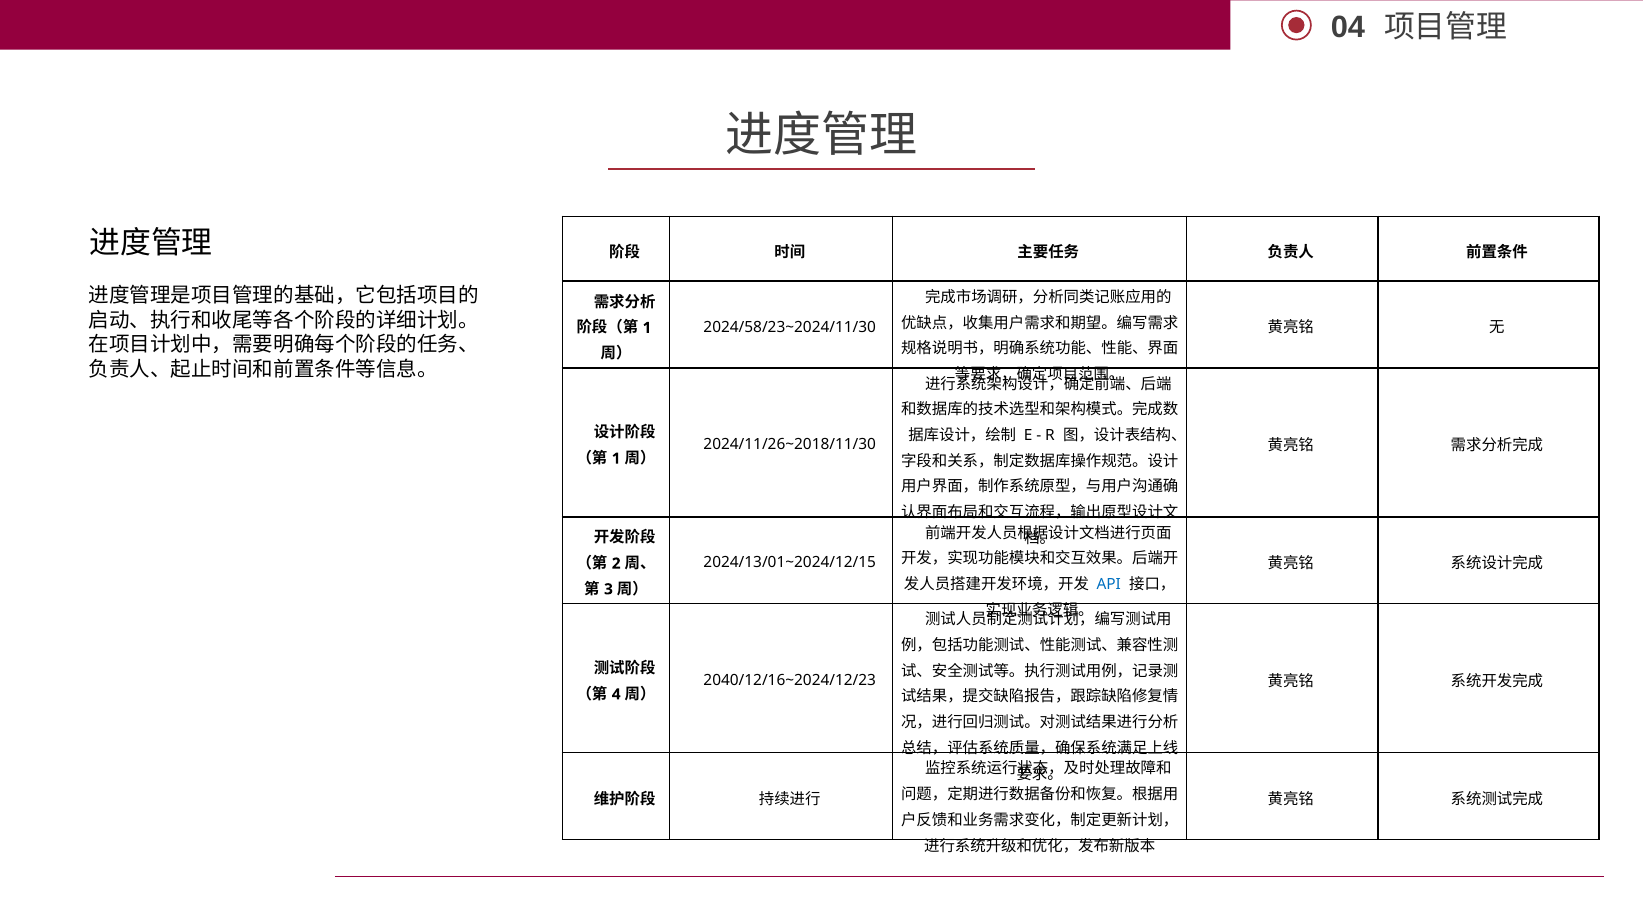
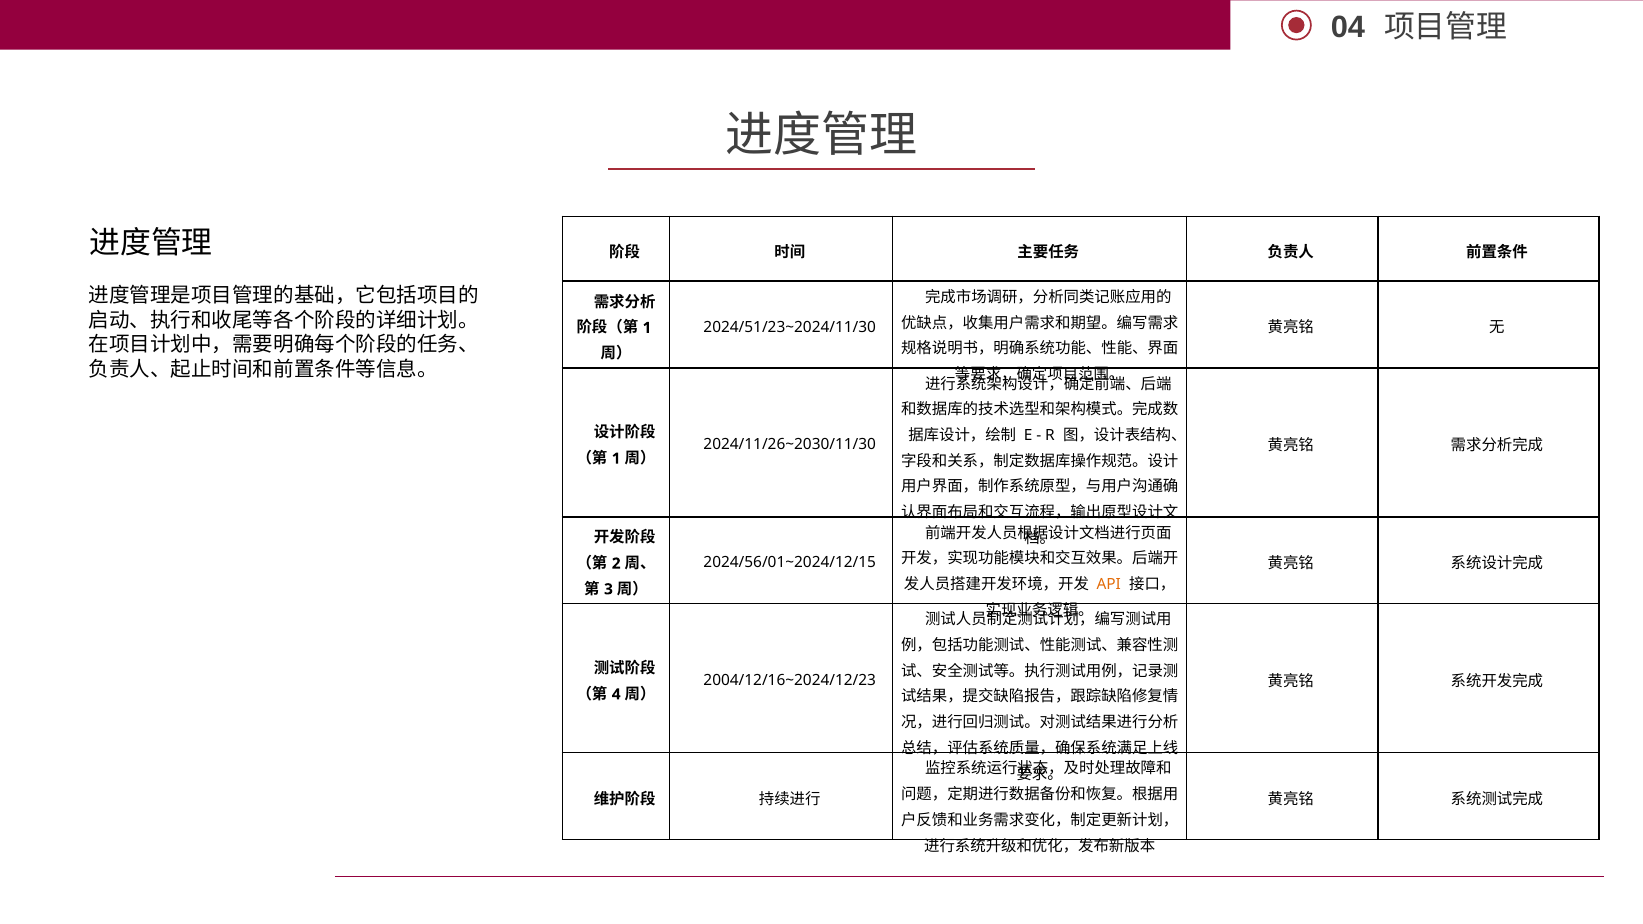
2024/58/23~2024/11/30: 2024/58/23~2024/11/30 -> 2024/51/23~2024/11/30 (790, 327)
2024/11/26~2018/11/30: 2024/11/26~2018/11/30 -> 2024/11/26~2030/11/30 (790, 445)
2024/13/01~2024/12/15: 2024/13/01~2024/12/15 -> 2024/56/01~2024/12/15 (790, 563)
API colour: blue -> orange (1109, 585)
2040/12/16~2024/12/23: 2040/12/16~2024/12/23 -> 2004/12/16~2024/12/23 (790, 681)
